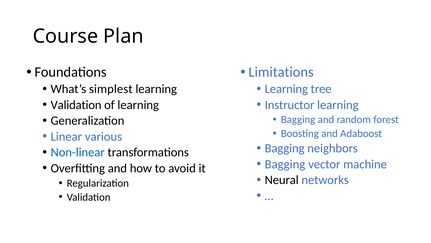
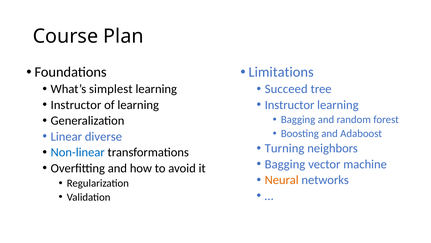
Learning: Learning -> Succeed (286, 89)
Validation: Validation -> Instructor (76, 105)
various: various -> diverse (103, 136)
Bagging: Bagging -> Turning (285, 148)
Neural colour: black -> orange (282, 180)
